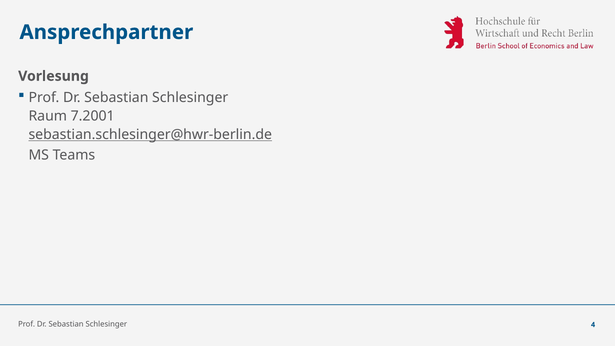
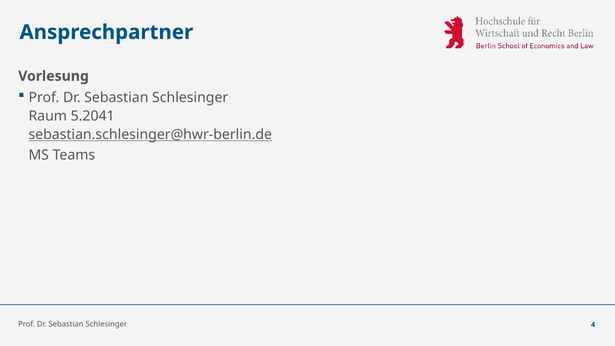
7.2001: 7.2001 -> 5.2041 (93, 116)
